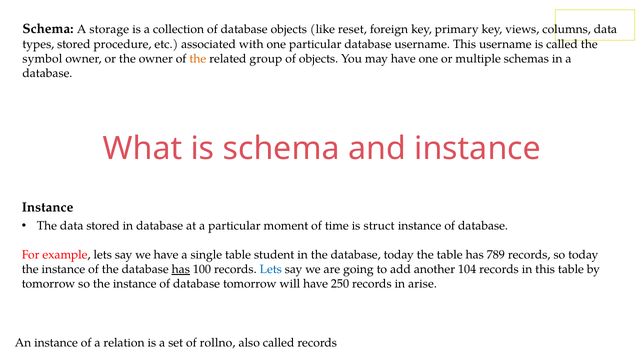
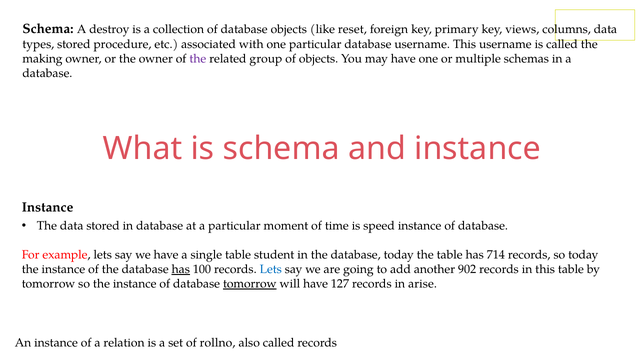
storage: storage -> destroy (109, 29)
symbol: symbol -> making (42, 59)
the colour: orange -> purple (198, 59)
struct: struct -> speed (379, 226)
789: 789 -> 714 (496, 255)
104: 104 -> 902 (467, 270)
tomorrow underline: none -> present (250, 284)
250: 250 -> 127 (340, 284)
